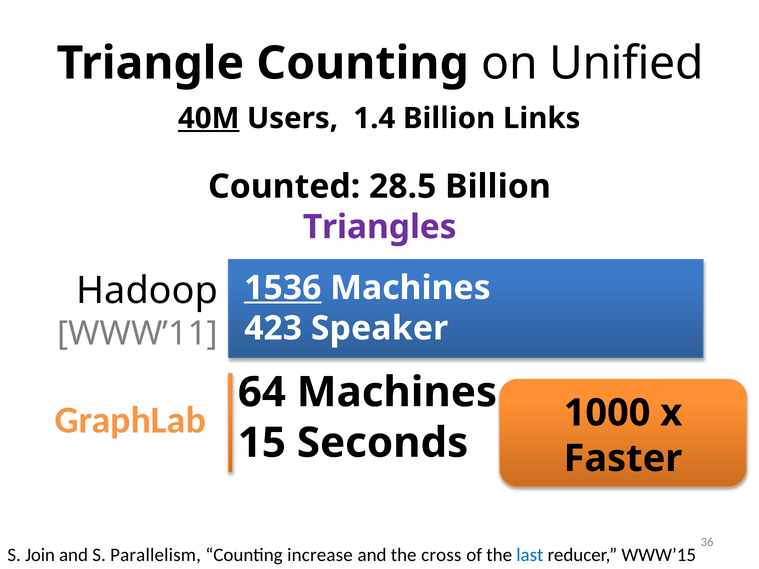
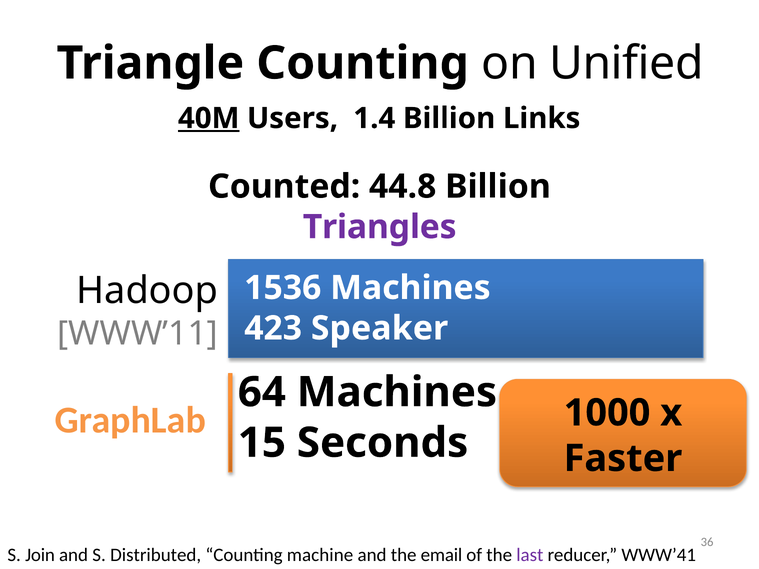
28.5: 28.5 -> 44.8 (403, 187)
1536 underline: present -> none (283, 288)
Parallelism: Parallelism -> Distributed (156, 555)
increase: increase -> machine (320, 555)
cross: cross -> email (442, 555)
last colour: blue -> purple (530, 555)
WWW’15: WWW’15 -> WWW’41 (659, 555)
